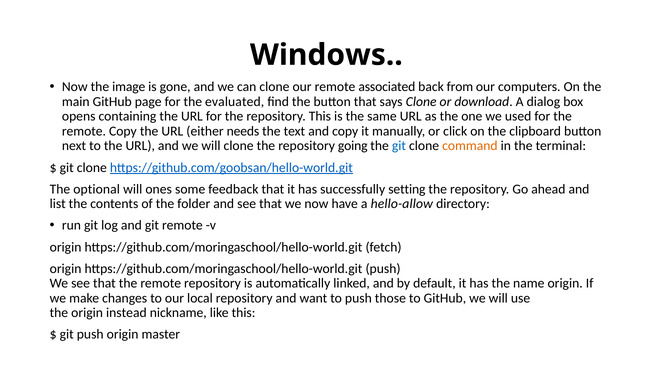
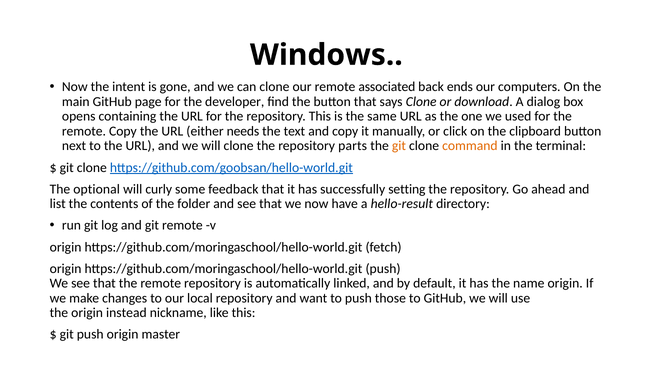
image: image -> intent (129, 87)
from: from -> ends (460, 87)
evaluated: evaluated -> developer (235, 101)
going: going -> parts (353, 146)
git colour: blue -> orange (399, 146)
ones: ones -> curly (159, 189)
hello-allow: hello-allow -> hello-result (402, 204)
